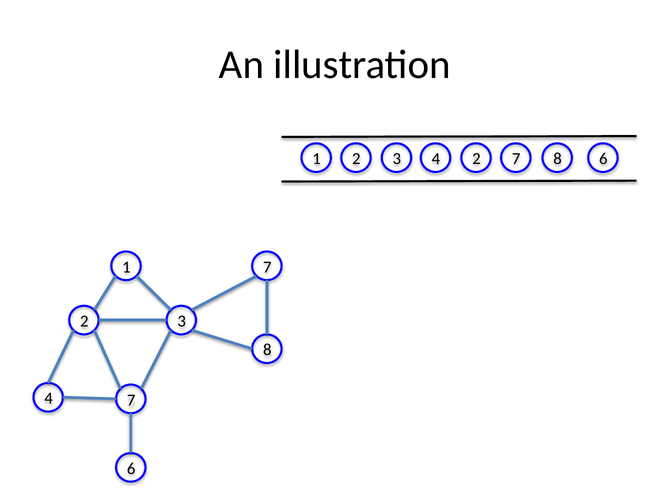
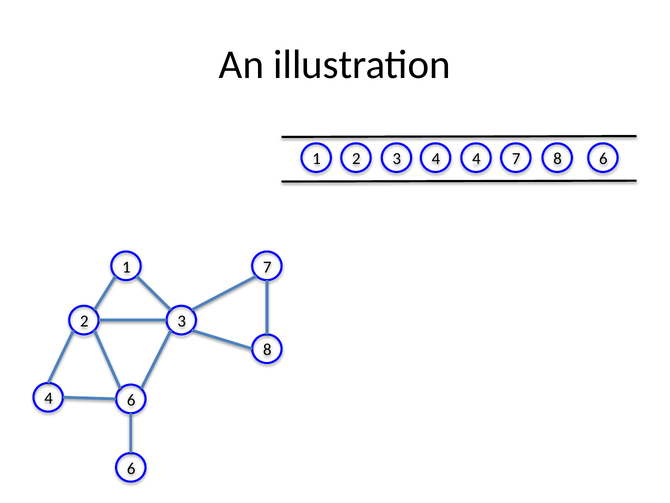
4 2: 2 -> 4 (476, 159)
4 7: 7 -> 6 (131, 400)
